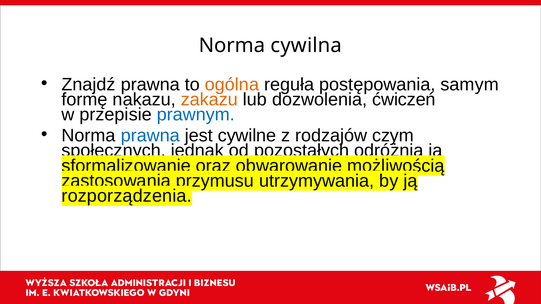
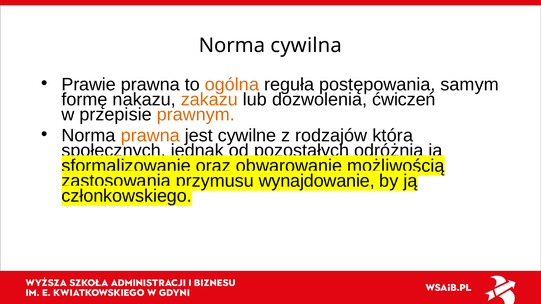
Znajdź: Znajdź -> Prawie (89, 84)
prawnym colour: blue -> orange (196, 115)
prawna colour: blue -> orange (150, 136)
czym: czym -> która (393, 136)
utrzymywania: utrzymywania -> wynajdowanie (317, 181)
rozporządzenia: rozporządzenia -> członkowskiego (127, 196)
